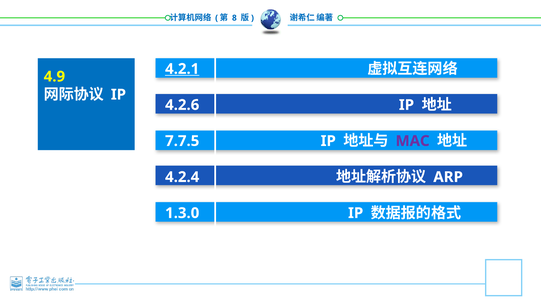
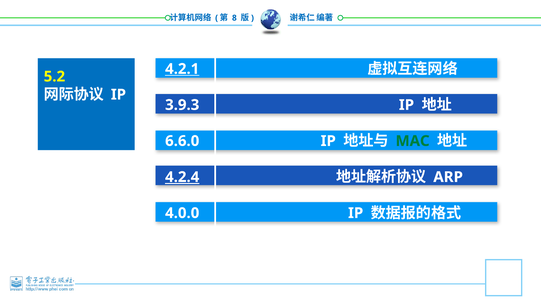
4.9: 4.9 -> 5.2 (54, 77)
4.2.6: 4.2.6 -> 3.9.3 (182, 105)
7.7.5: 7.7.5 -> 6.6.0 (182, 141)
MAC colour: purple -> green (413, 141)
4.2.4 underline: none -> present (182, 177)
1.3.0: 1.3.0 -> 4.0.0 (182, 213)
